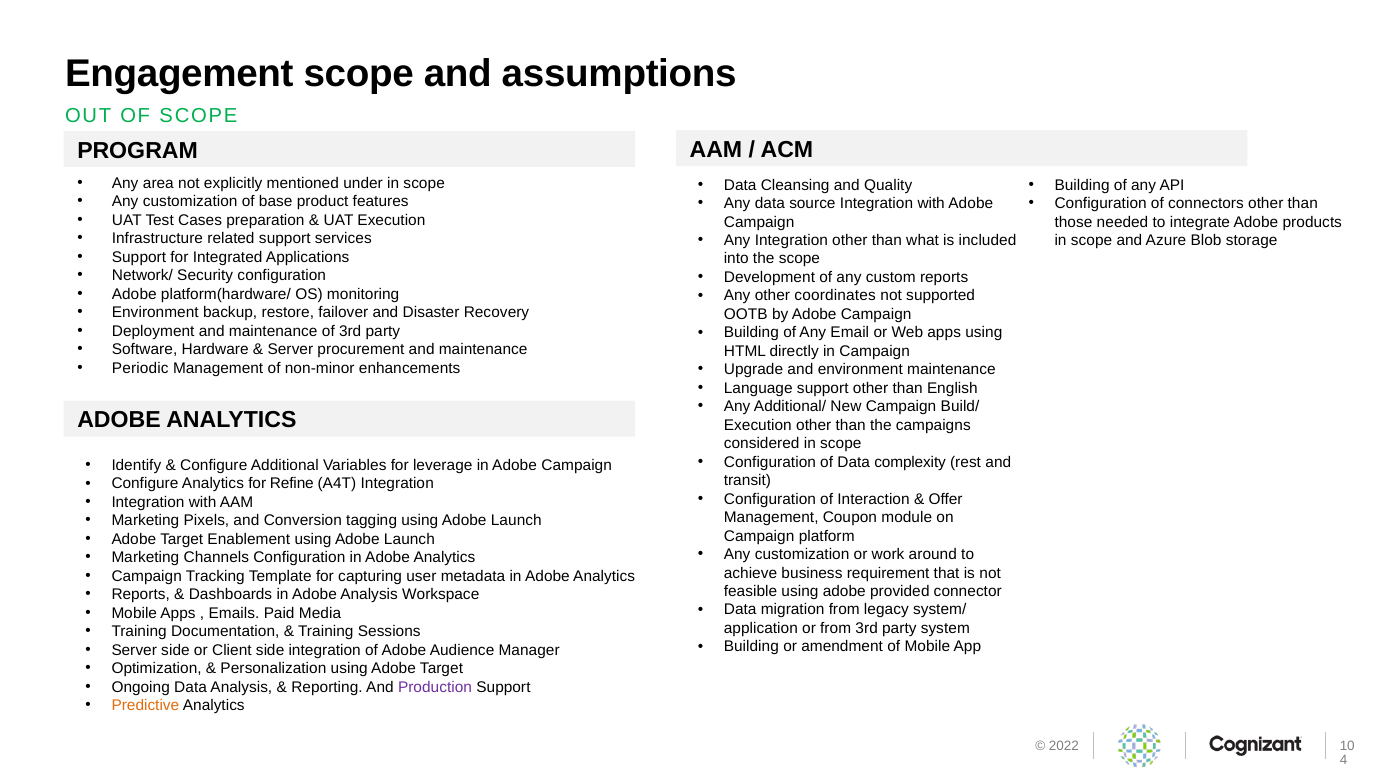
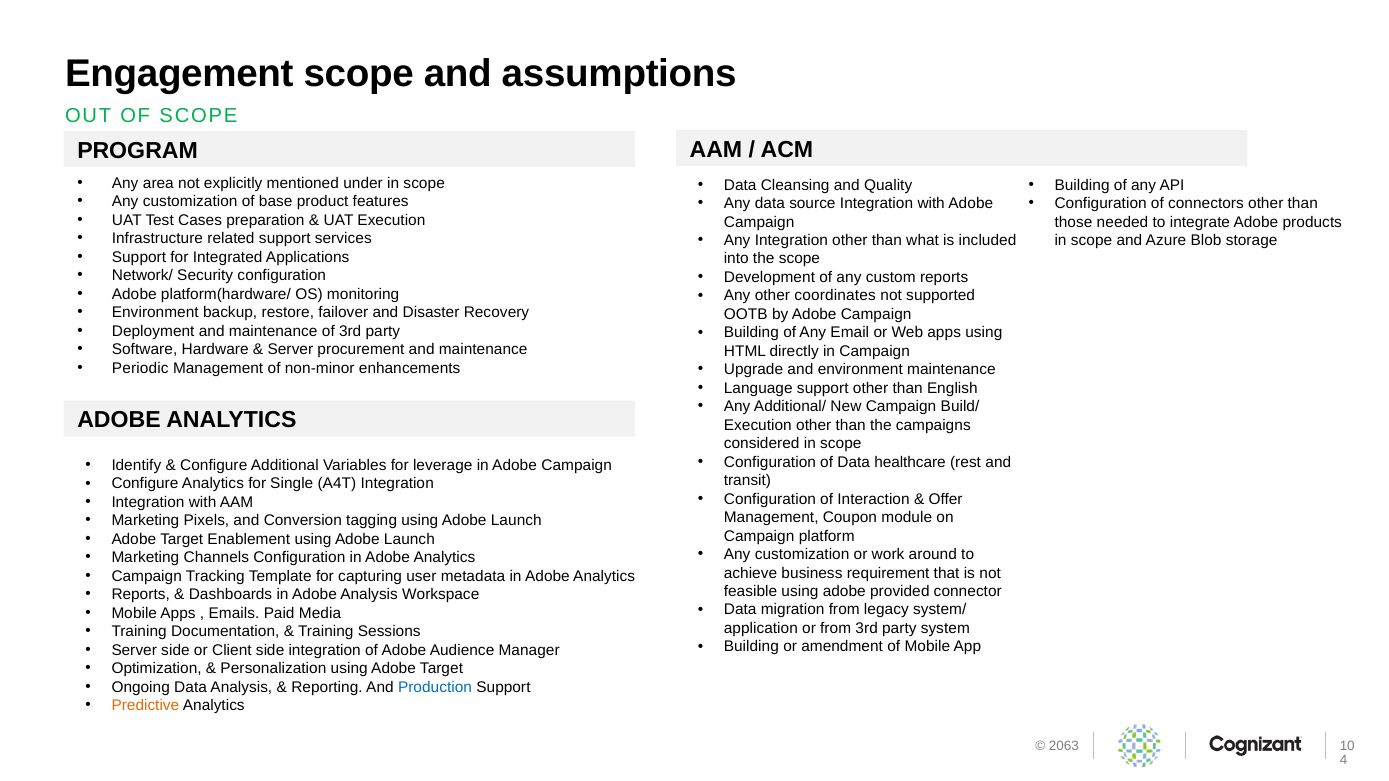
complexity: complexity -> healthcare (910, 462)
Refine: Refine -> Single (292, 484)
Production colour: purple -> blue (435, 687)
2022: 2022 -> 2063 (1064, 747)
